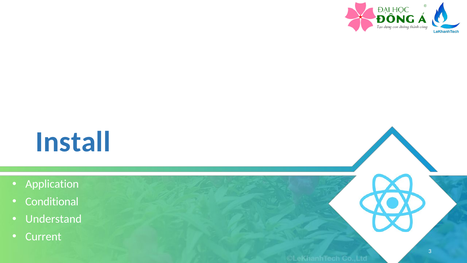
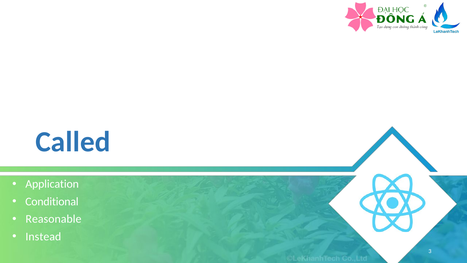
Install: Install -> Called (73, 142)
Understand: Understand -> Reasonable (53, 219)
Current: Current -> Instead (43, 236)
